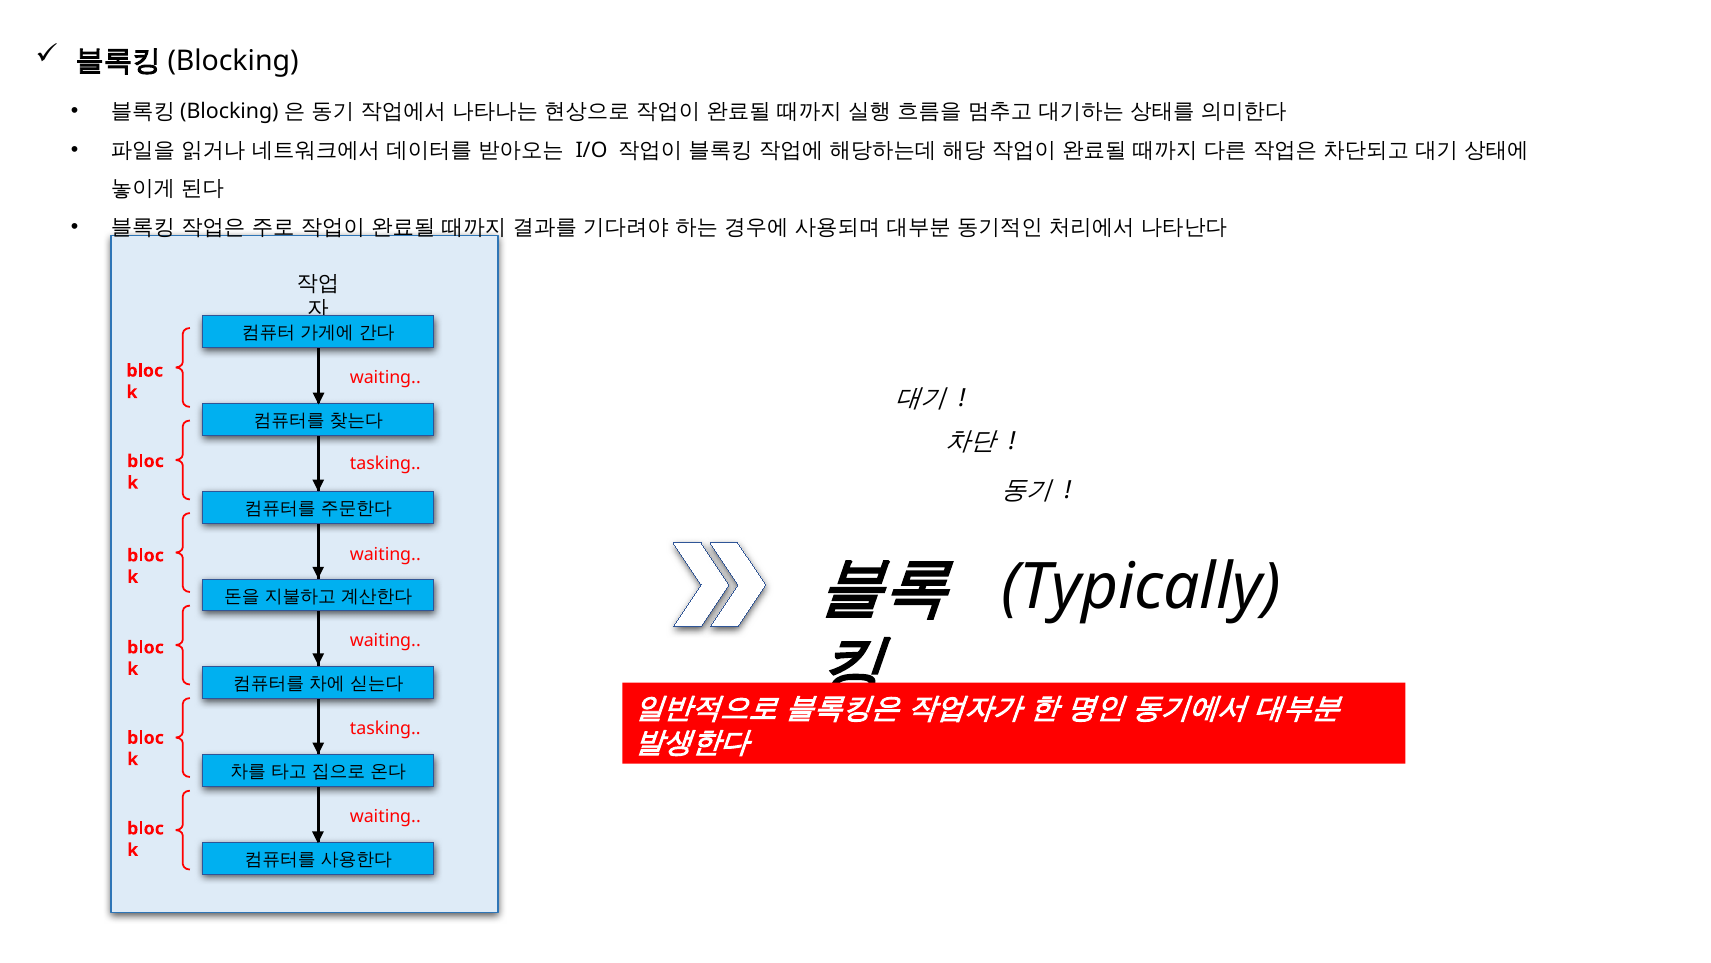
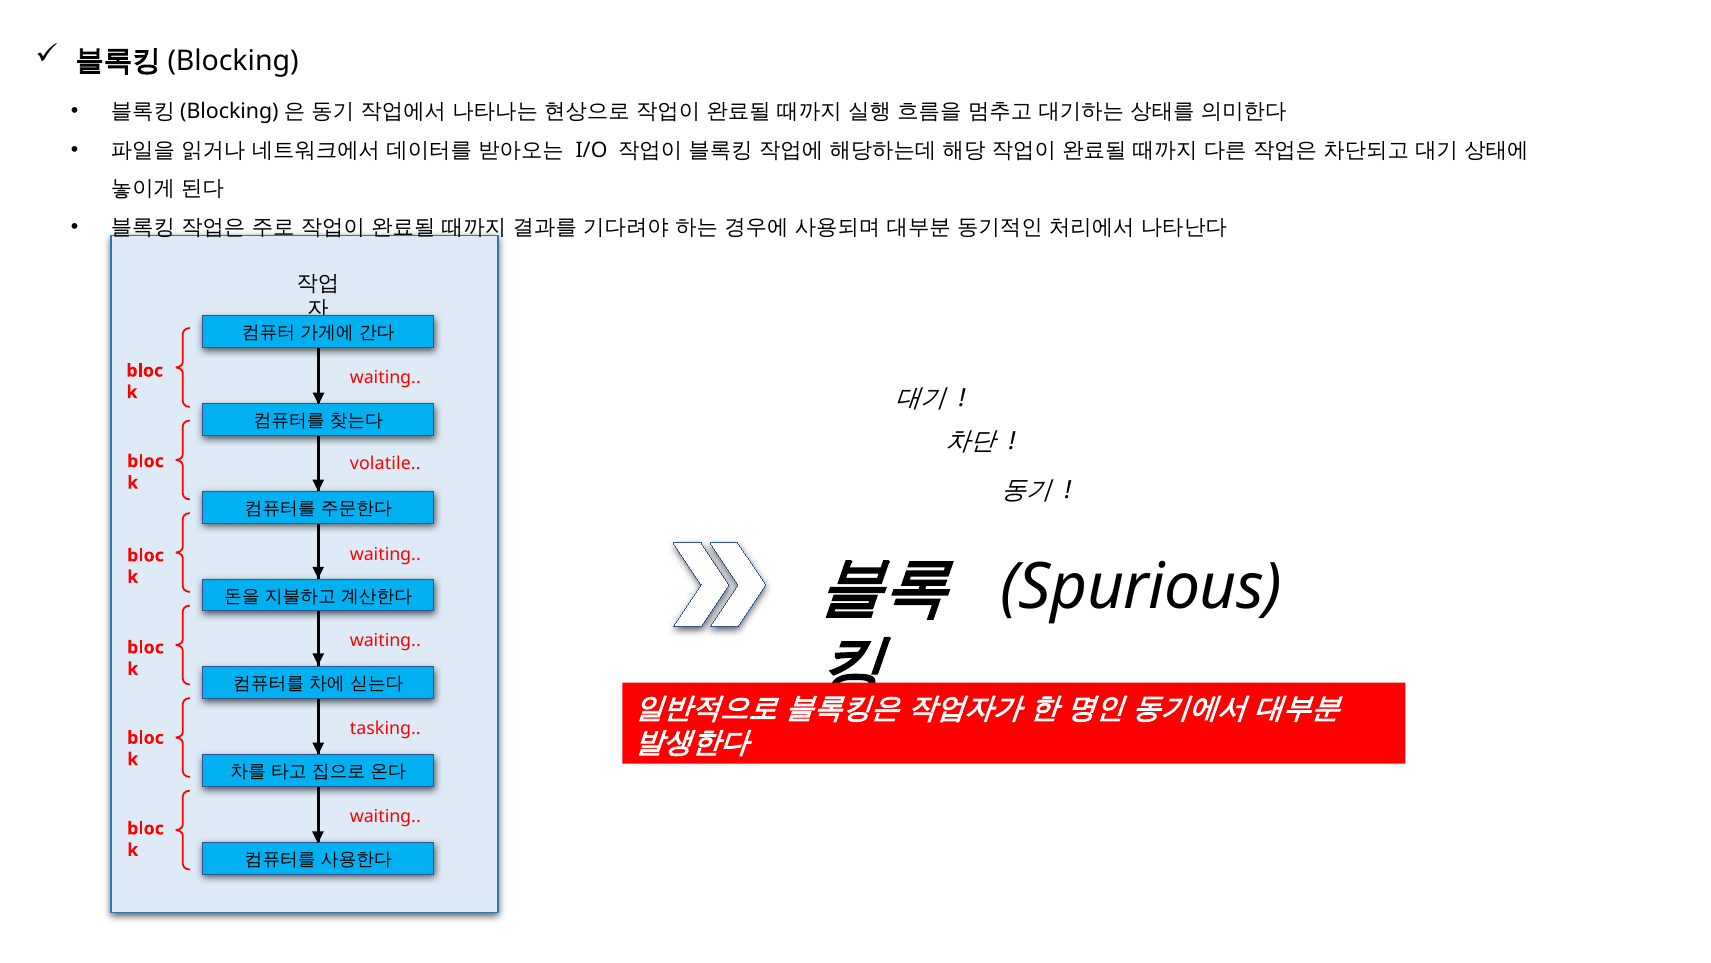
tasking: tasking -> volatile (385, 464)
Typically: Typically -> Spurious (1141, 587)
